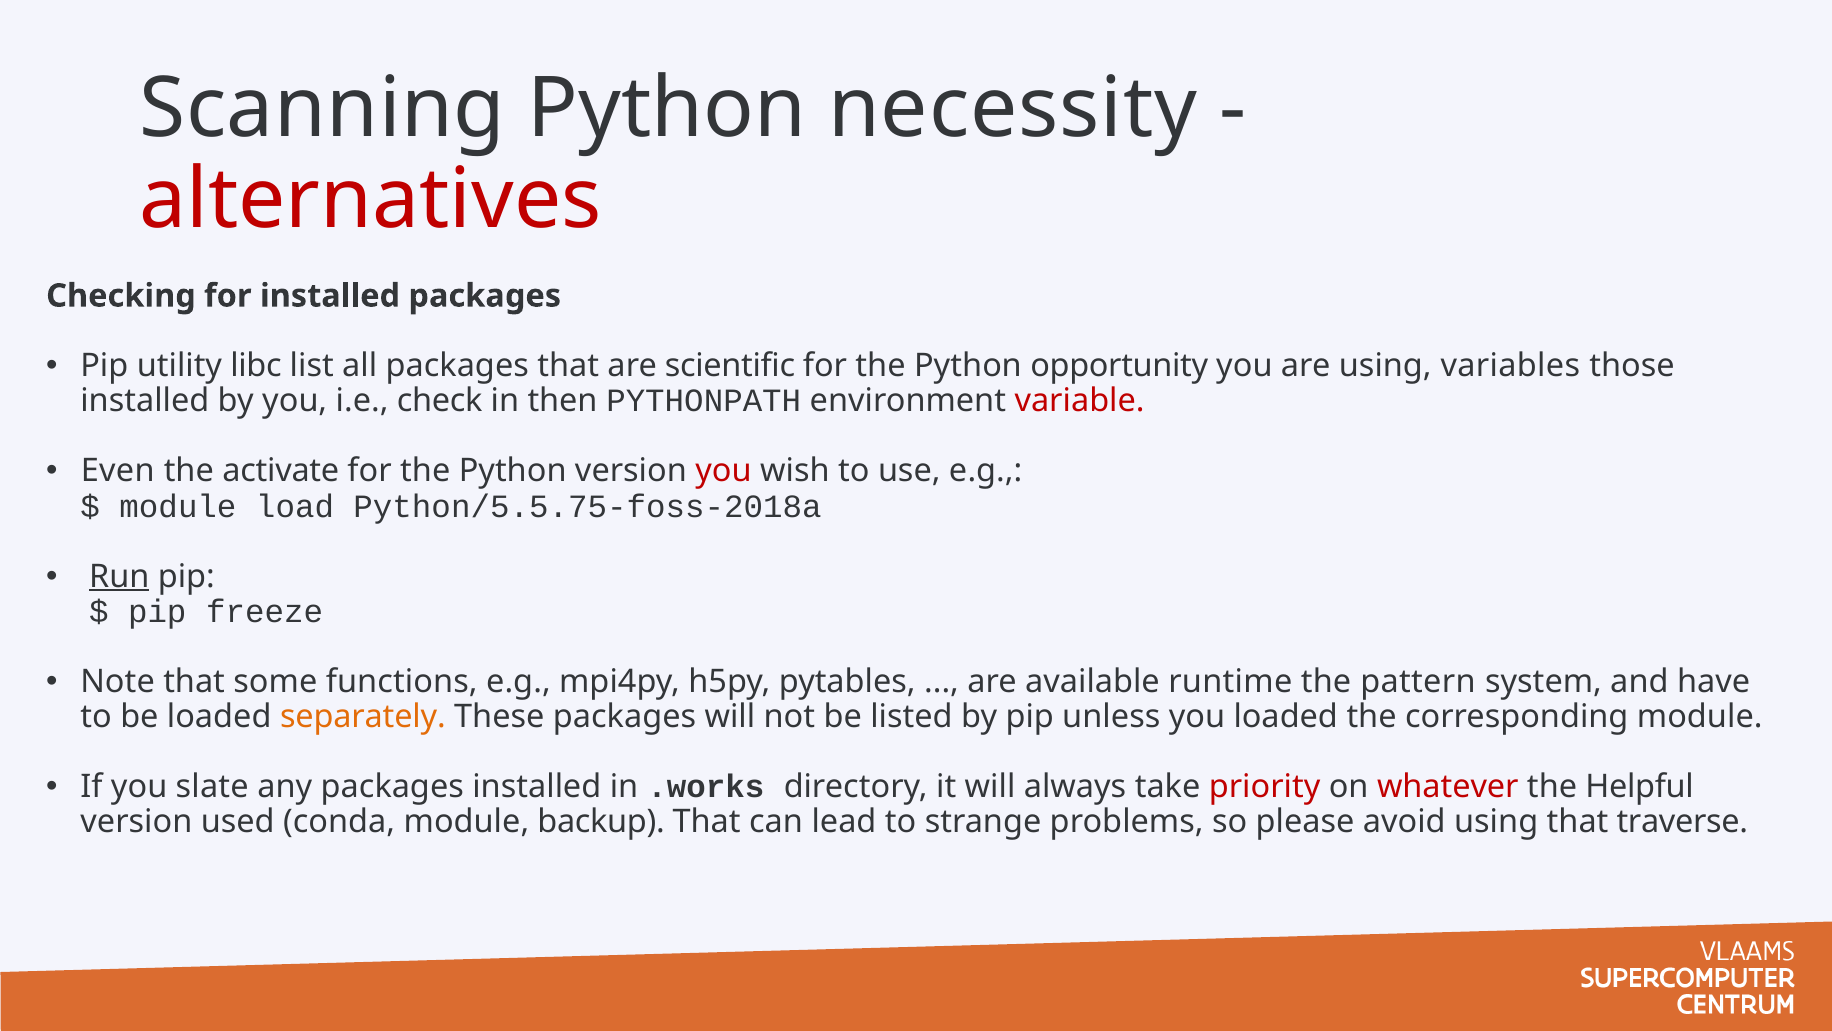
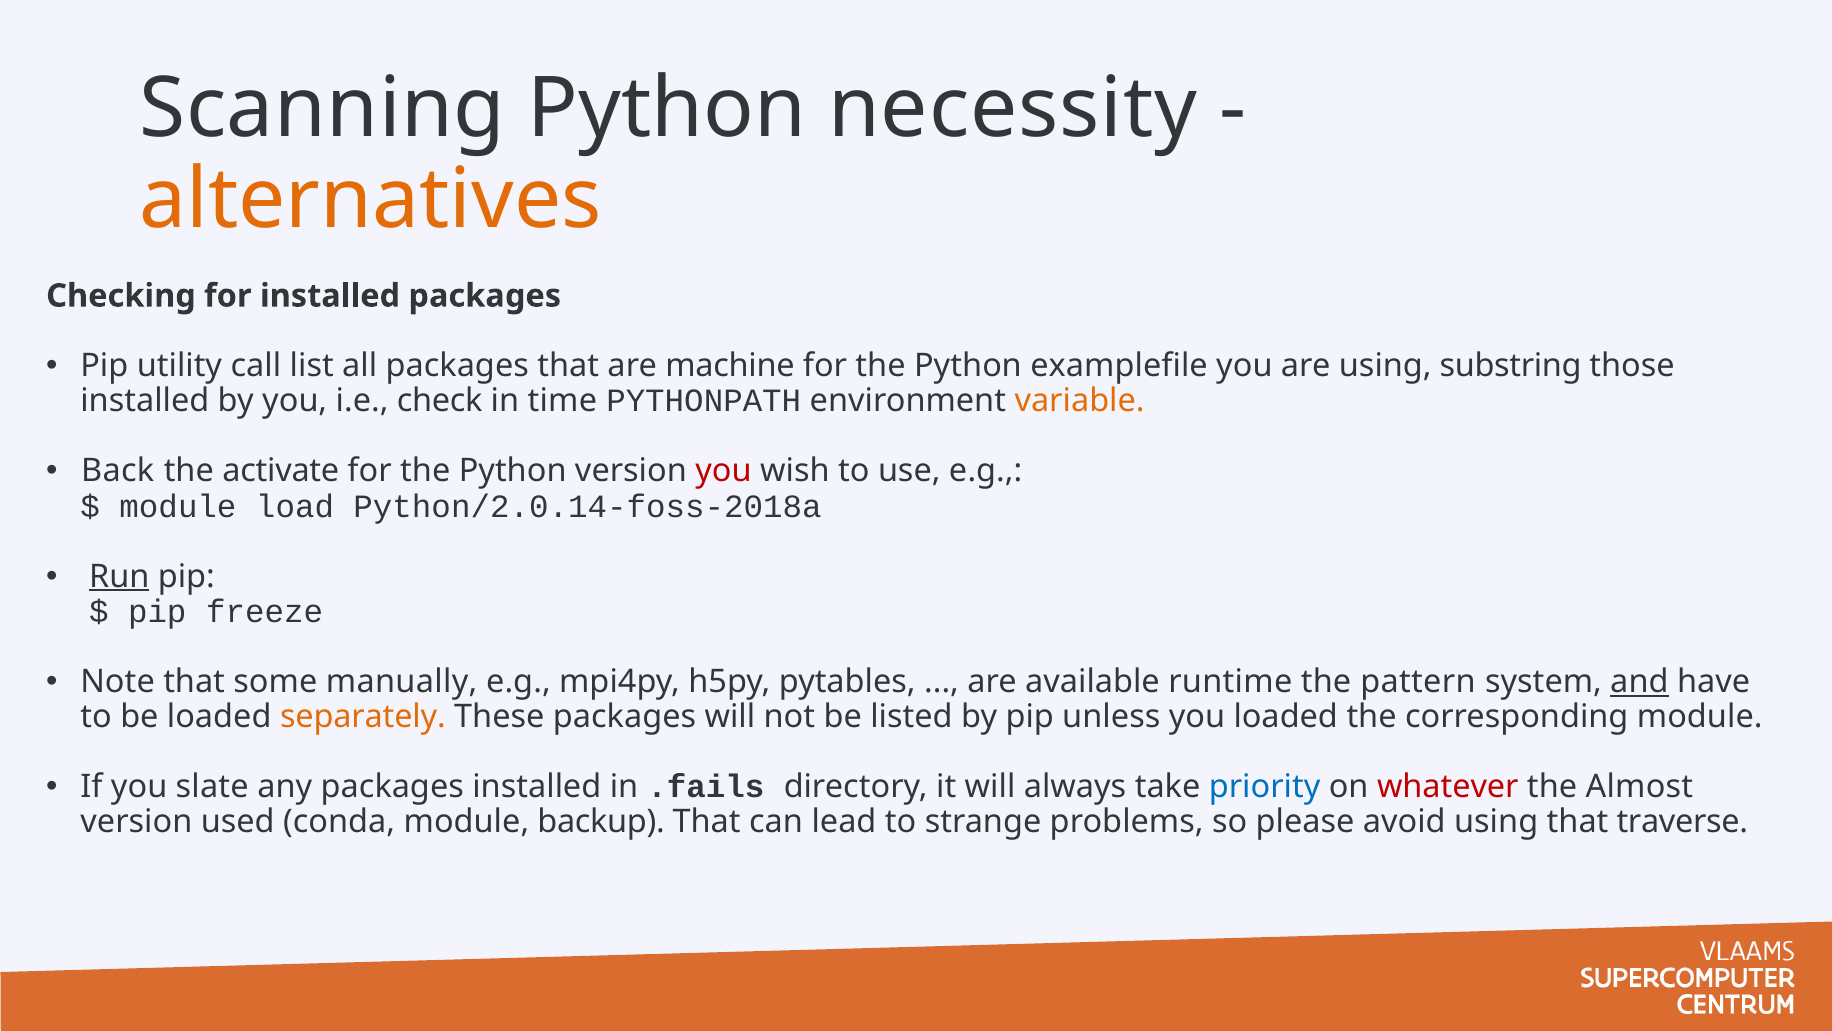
alternatives colour: red -> orange (371, 199)
libc: libc -> call (256, 366)
scientific: scientific -> machine (730, 366)
opportunity: opportunity -> examplefile (1119, 366)
variables: variables -> substring (1511, 366)
then: then -> time (562, 401)
variable colour: red -> orange (1080, 401)
Even: Even -> Back (118, 471)
Python/5.5.75-foss-2018a: Python/5.5.75-foss-2018a -> Python/2.0.14-foss-2018a (588, 506)
functions: functions -> manually (402, 681)
and underline: none -> present (1639, 681)
.works: .works -> .fails (706, 786)
priority colour: red -> blue (1265, 786)
Helpful: Helpful -> Almost (1639, 786)
